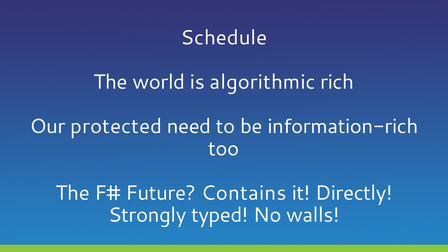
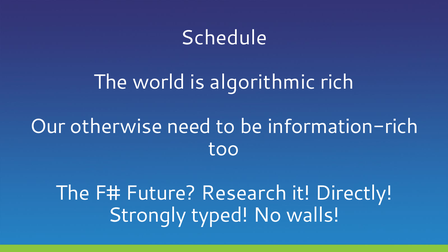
protected: protected -> otherwise (116, 127)
Contains: Contains -> Research (244, 193)
